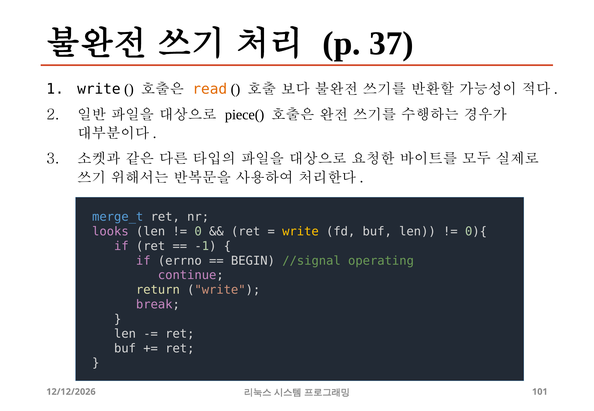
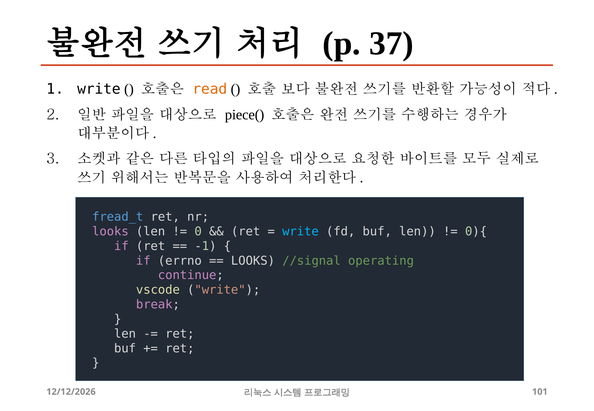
merge_t: merge_t -> fread_t (118, 217)
write colour: yellow -> light blue (300, 232)
BEGIN: BEGIN -> LOOKS (253, 261)
return: return -> vscode (158, 290)
